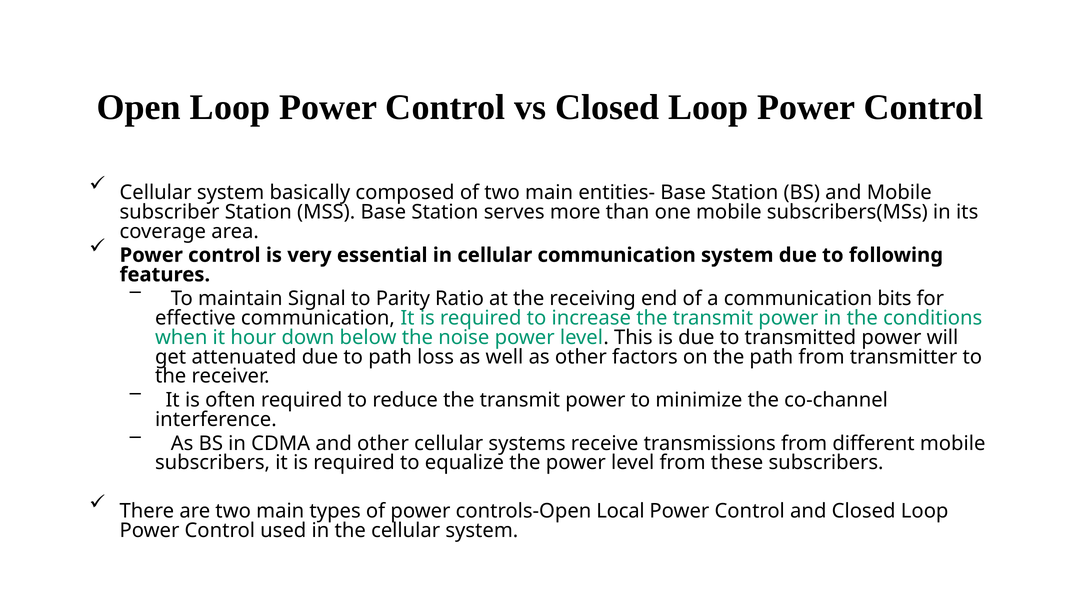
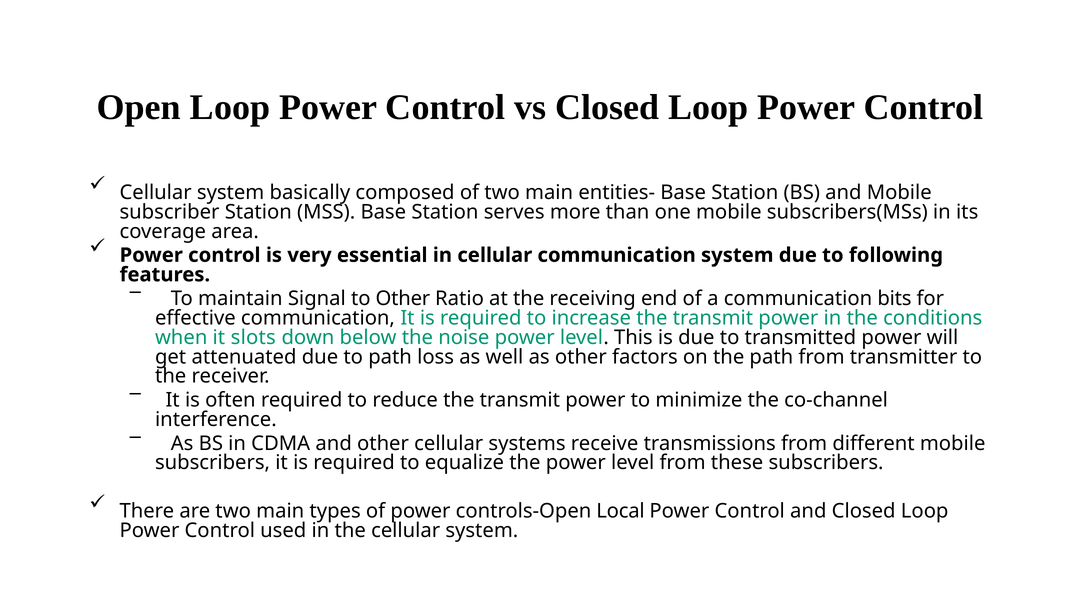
to Parity: Parity -> Other (403, 298)
hour: hour -> slots (253, 337)
